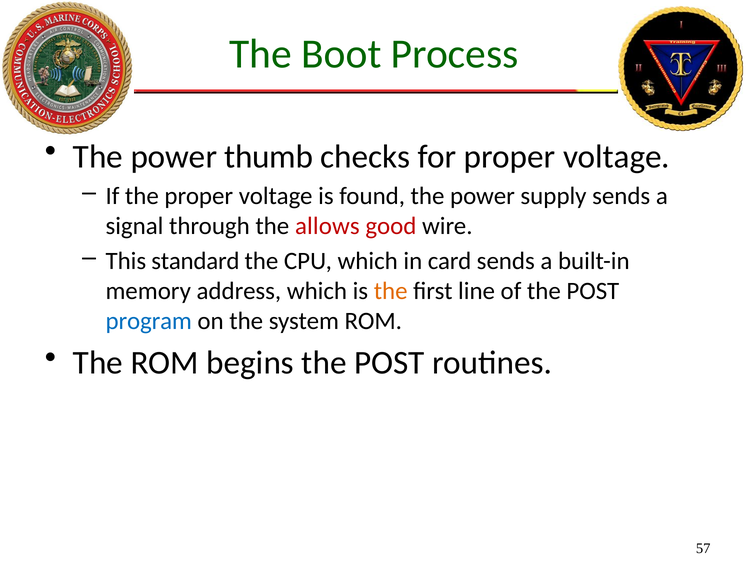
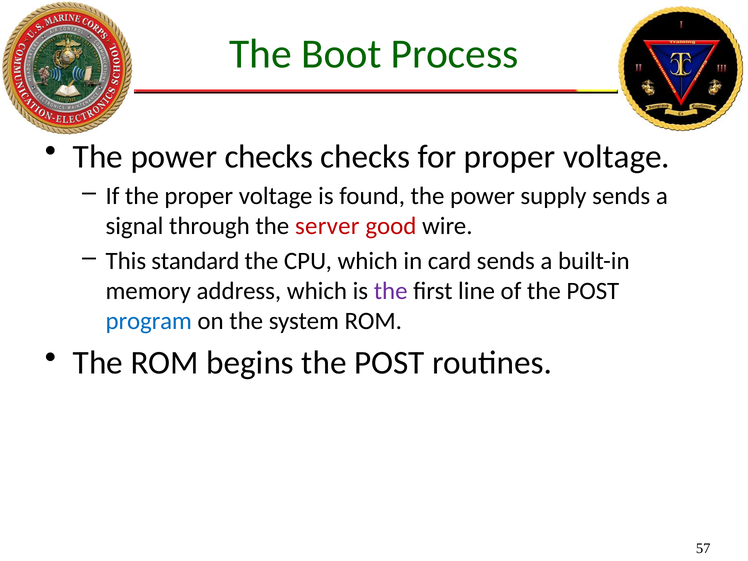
power thumb: thumb -> checks (269, 157)
allows: allows -> server (327, 226)
the colour: orange -> purple (391, 291)
